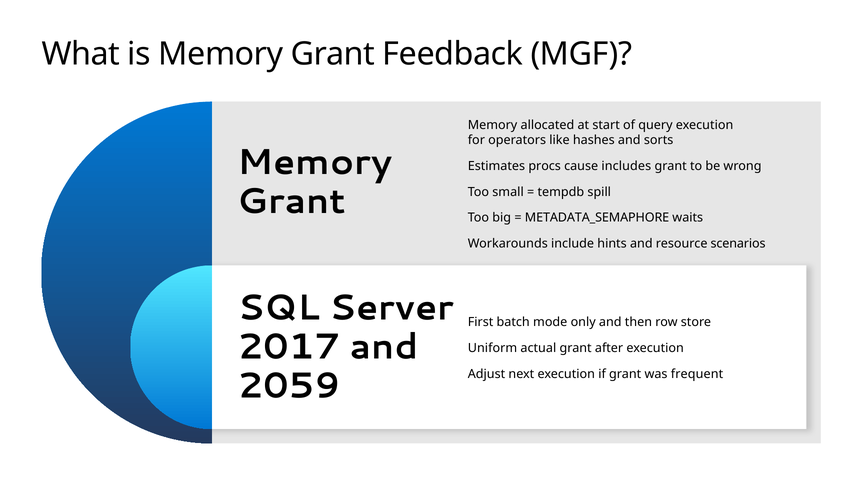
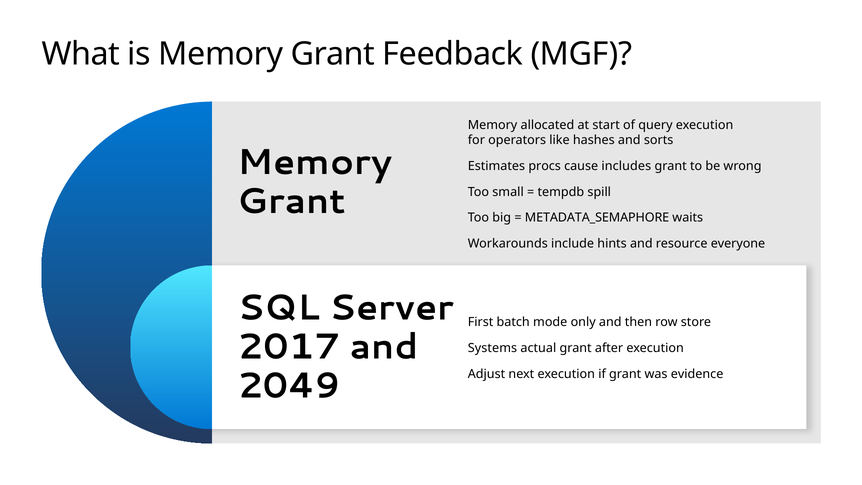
scenarios: scenarios -> everyone (738, 244)
Uniform: Uniform -> Systems (492, 348)
frequent: frequent -> evidence (697, 374)
2059: 2059 -> 2049 (289, 386)
